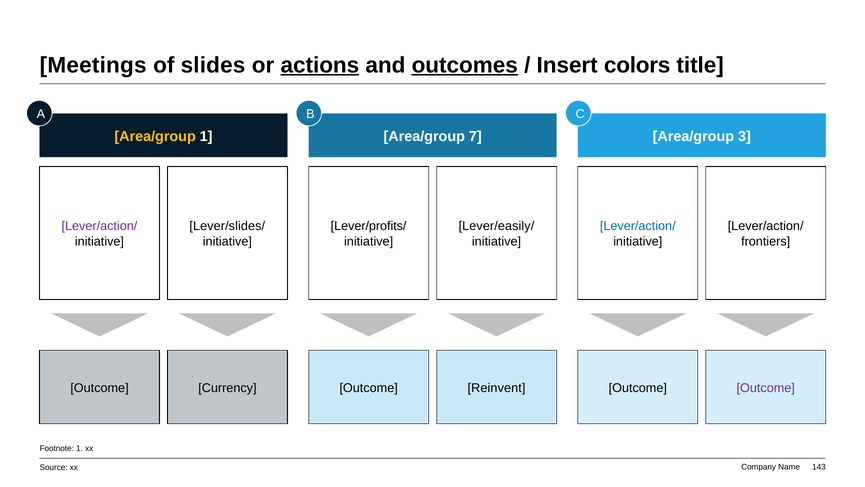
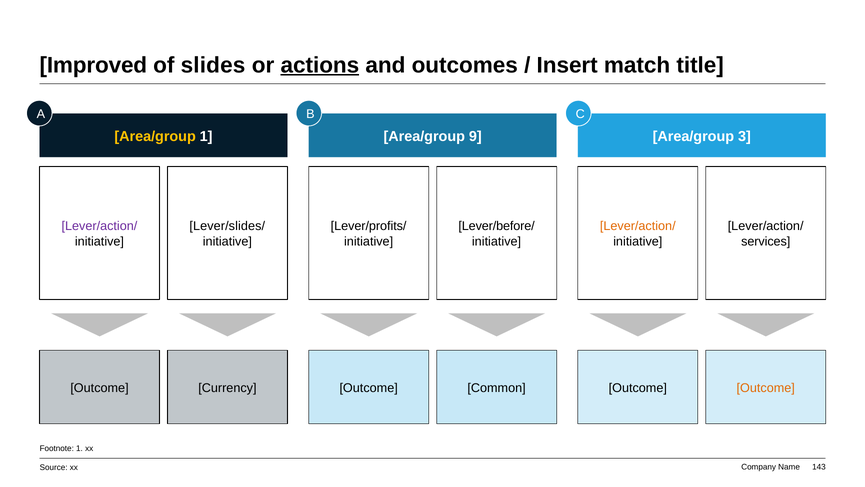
Meetings: Meetings -> Improved (93, 65)
outcomes underline: present -> none (465, 65)
colors: colors -> match (637, 65)
7: 7 -> 9 (475, 136)
Lever/easily/: Lever/easily/ -> Lever/before/ (497, 226)
Lever/action/ colour: blue -> orange (638, 226)
frontiers: frontiers -> services (766, 241)
Reinvent: Reinvent -> Common (497, 388)
Outcome colour: purple -> orange (766, 388)
